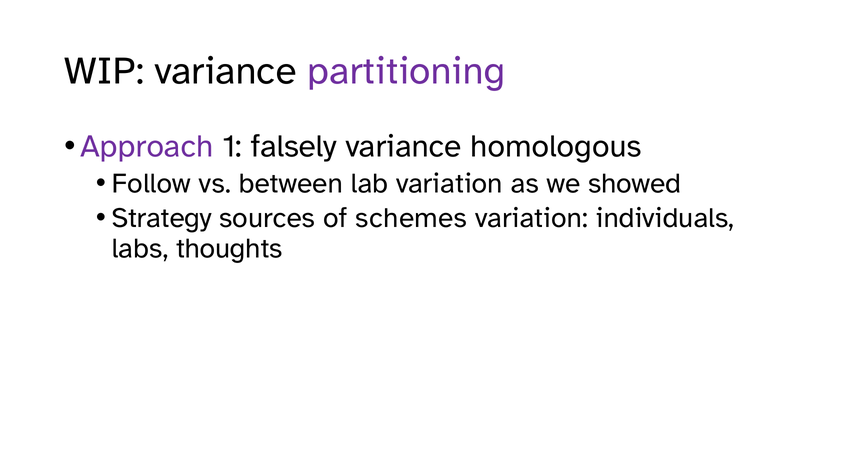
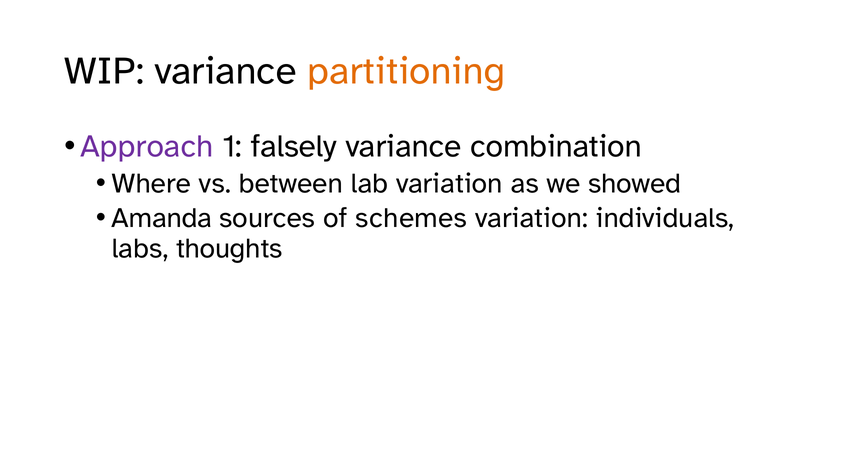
partitioning colour: purple -> orange (406, 71)
homologous: homologous -> combination (556, 146)
Follow: Follow -> Where (151, 183)
Strategy: Strategy -> Amanda (162, 218)
